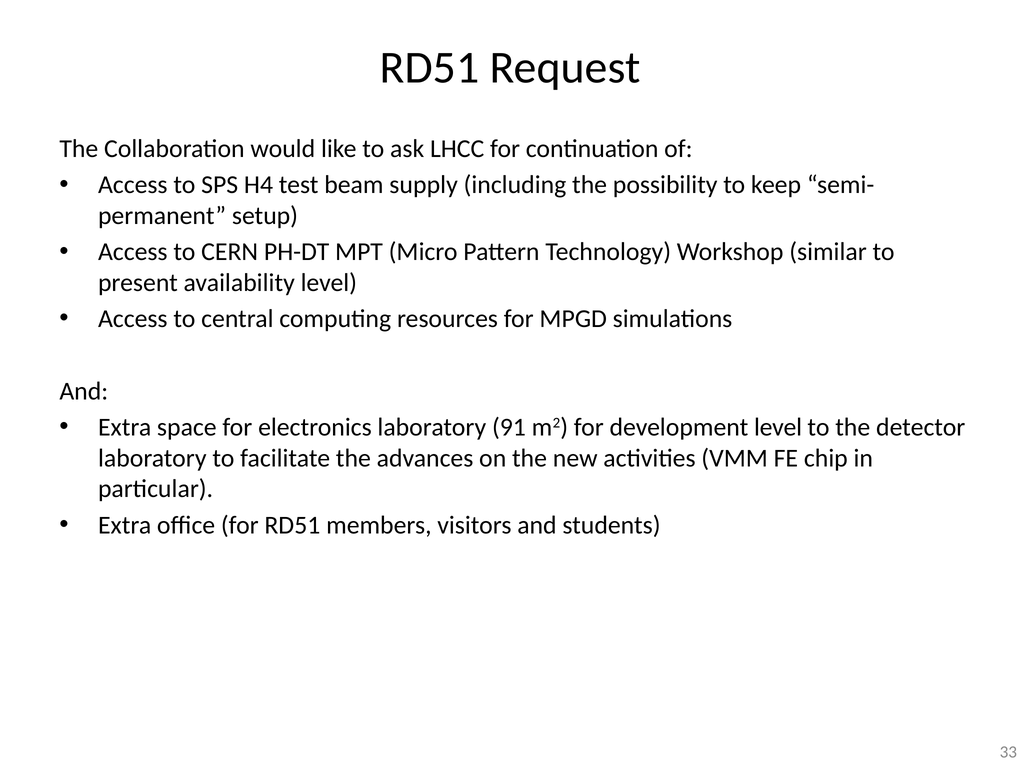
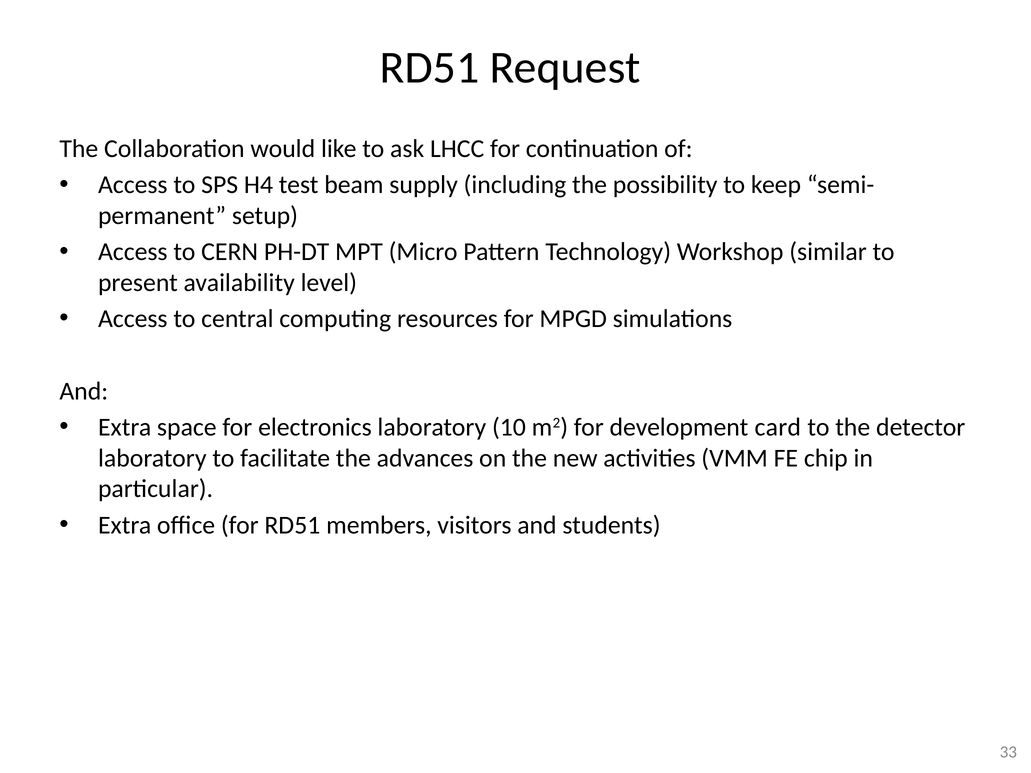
91: 91 -> 10 (509, 427)
development level: level -> card (778, 427)
